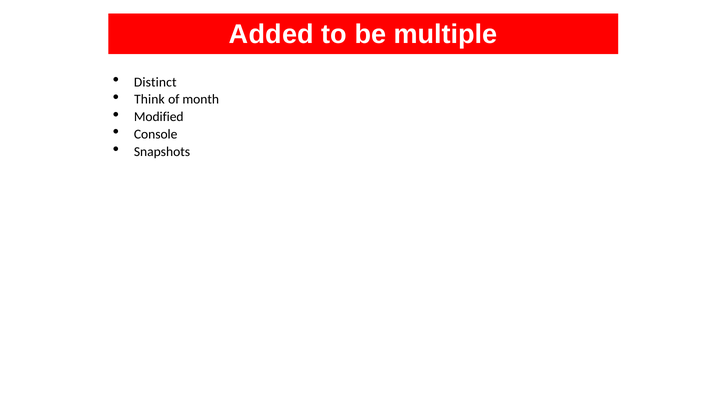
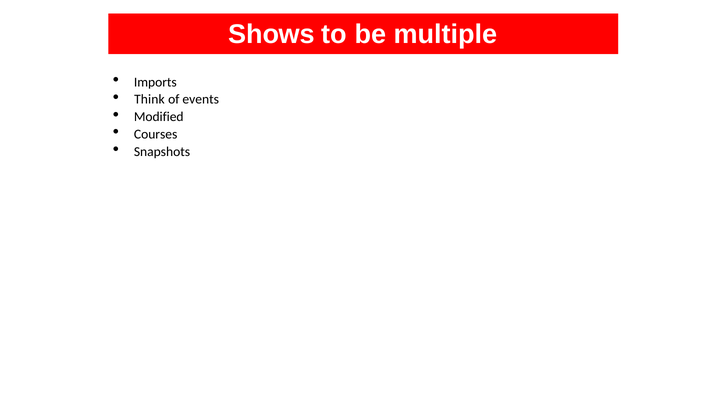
Added: Added -> Shows (272, 34)
Distinct: Distinct -> Imports (155, 82)
month: month -> events (201, 99)
Console: Console -> Courses (156, 134)
